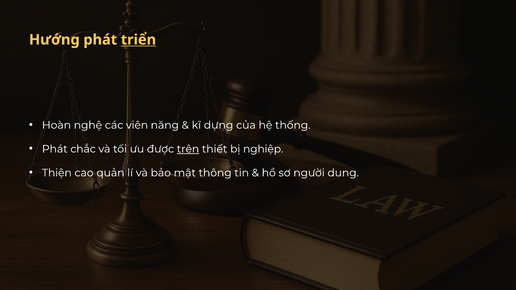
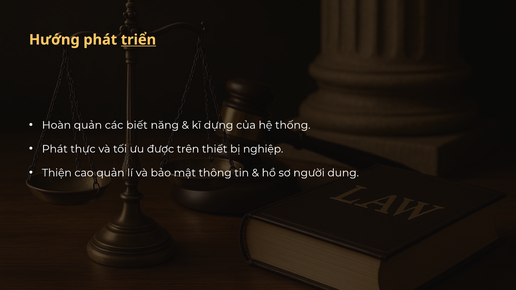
Hoàn nghệ: nghệ -> quản (88, 125)
viên: viên -> biết (137, 125)
chắc: chắc -> thực (83, 149)
trên underline: present -> none (188, 149)
